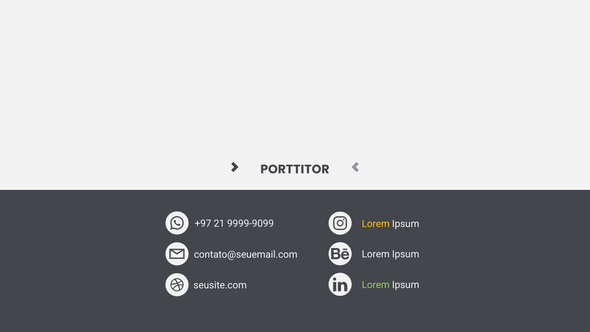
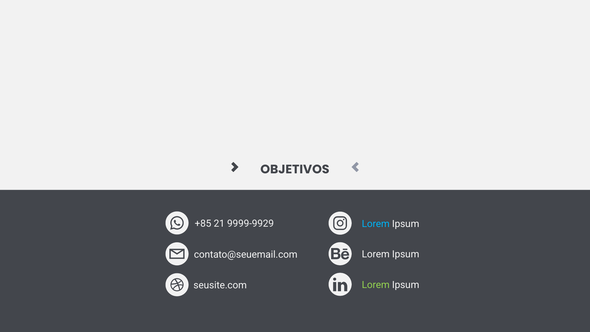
PORTTITOR: PORTTITOR -> OBJETIVOS (295, 169)
+97: +97 -> +85 (203, 224)
9999-9099: 9999-9099 -> 9999-9929 (251, 224)
Lorem colour: yellow -> light blue (376, 224)
